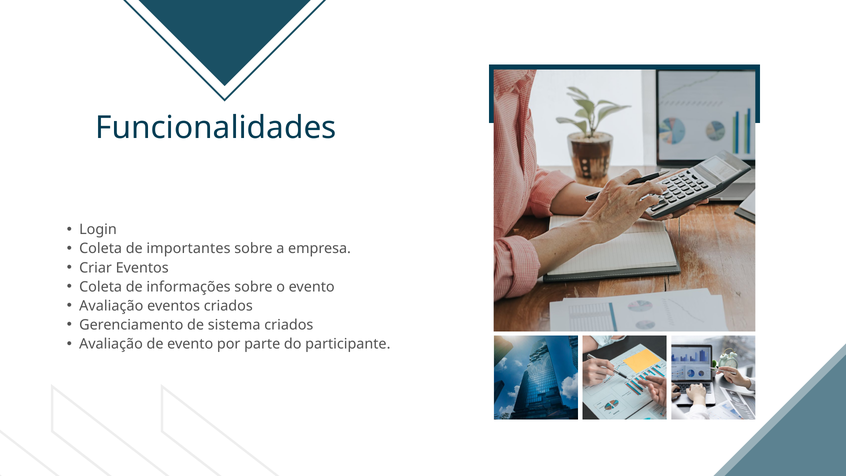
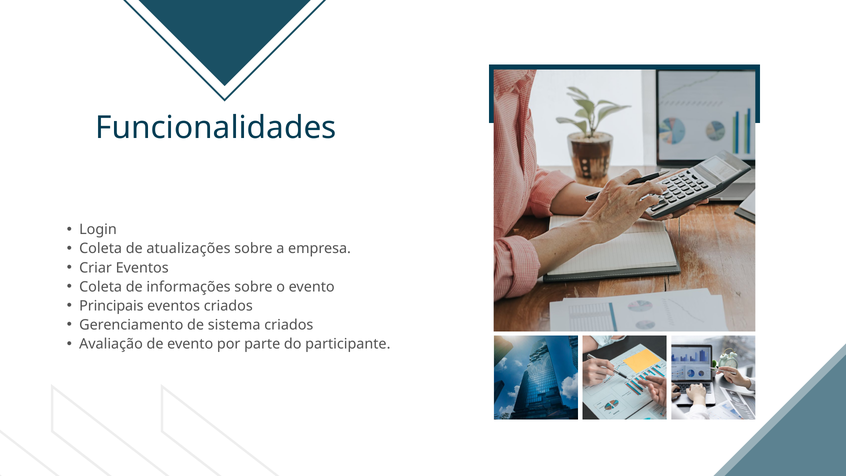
importantes: importantes -> atualizações (188, 249)
Avaliação: Avaliação -> Principais (111, 306)
